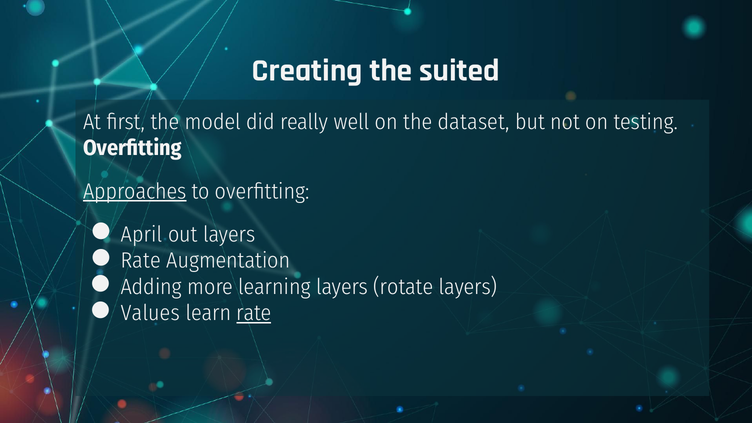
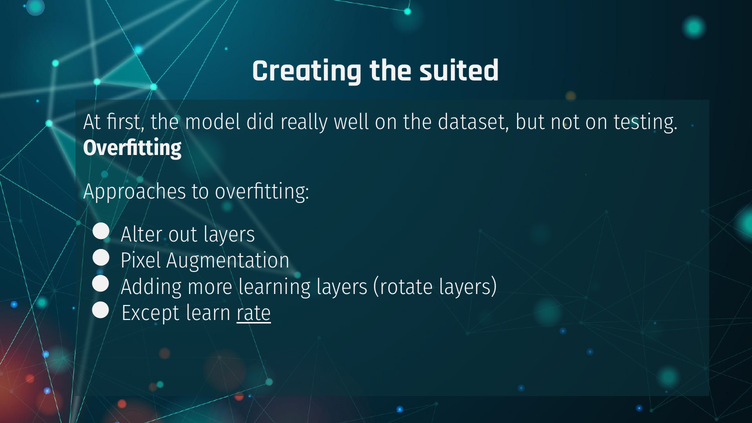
Approaches underline: present -> none (135, 191)
April: April -> Alter (142, 234)
Rate: Rate -> Pixel (141, 261)
Values: Values -> Except (150, 313)
